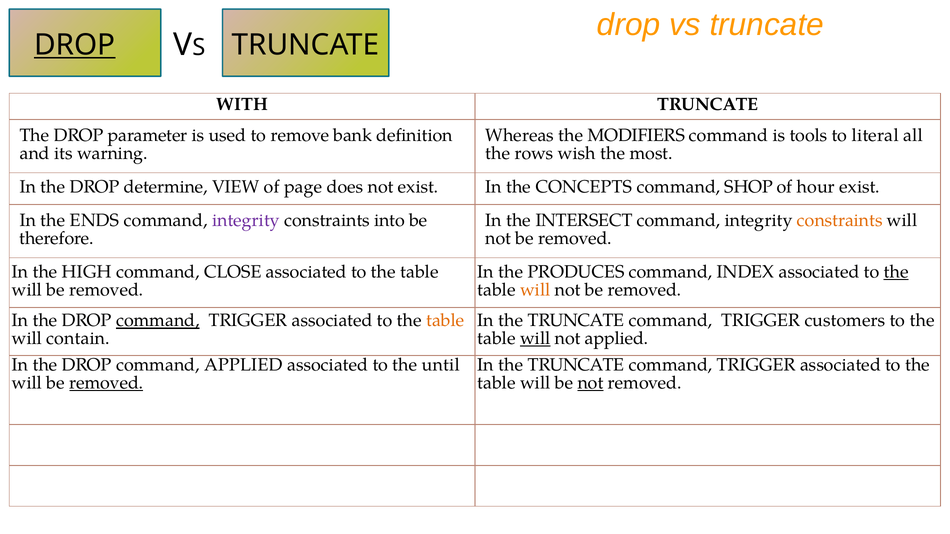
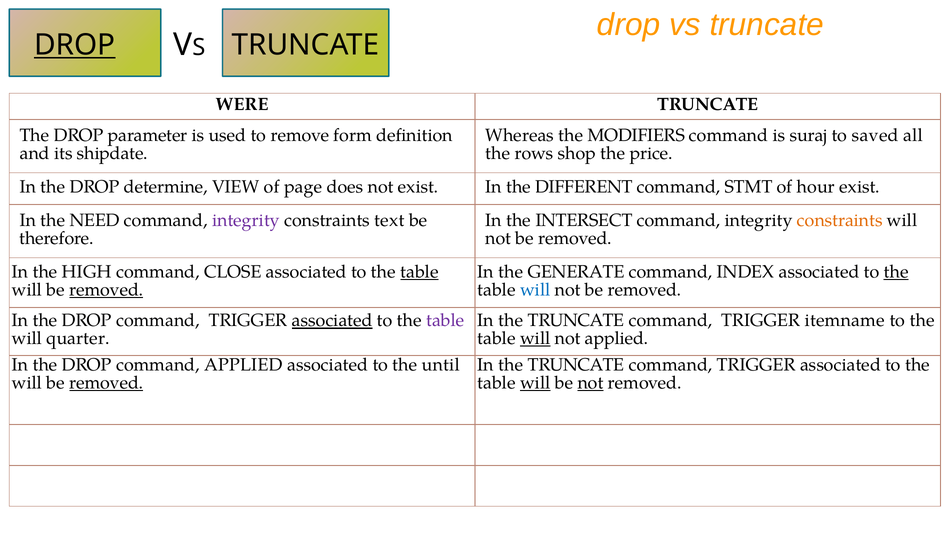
WITH: WITH -> WERE (242, 105)
bank: bank -> form (353, 135)
tools: tools -> suraj (809, 135)
literal: literal -> saved (875, 135)
warning: warning -> shipdate (112, 153)
wish: wish -> shop (577, 153)
most: most -> price (651, 153)
CONCEPTS: CONCEPTS -> DIFFERENT (584, 187)
SHOP: SHOP -> STMT (749, 187)
ENDS: ENDS -> NEED (95, 220)
into: into -> text (389, 220)
table underline: none -> present (419, 272)
PRODUCES: PRODUCES -> GENERATE (576, 272)
removed underline: none -> present (106, 290)
will colour: orange -> blue (535, 290)
command underline: present -> none (158, 321)
associated underline: none -> present (332, 321)
table colour: orange -> purple (445, 321)
customers: customers -> itemname (845, 321)
contain: contain -> quarter (78, 339)
will underline: none -> present (535, 383)
